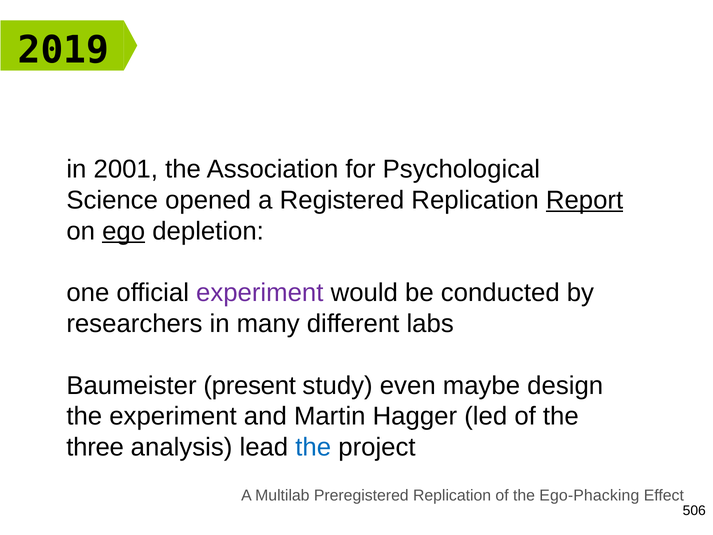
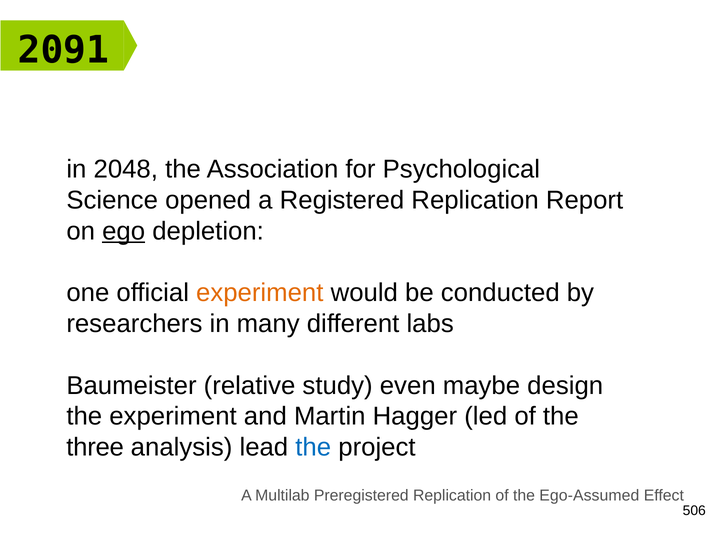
2019: 2019 -> 2091 (63, 50)
2001: 2001 -> 2048 (126, 169)
Report underline: present -> none (585, 200)
experiment colour: purple -> orange (260, 293)
present: present -> relative (250, 385)
Ego-Phacking: Ego-Phacking -> Ego-Assumed (589, 495)
